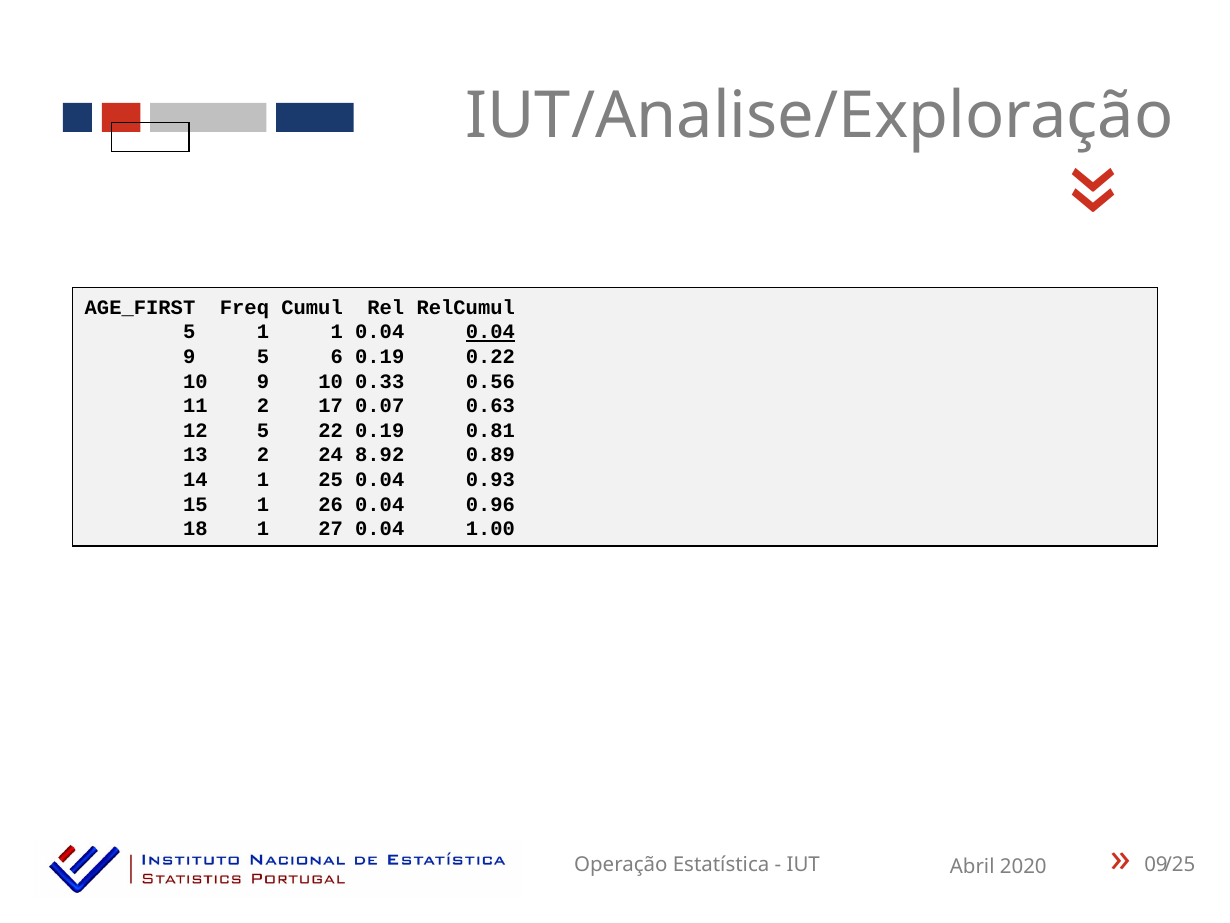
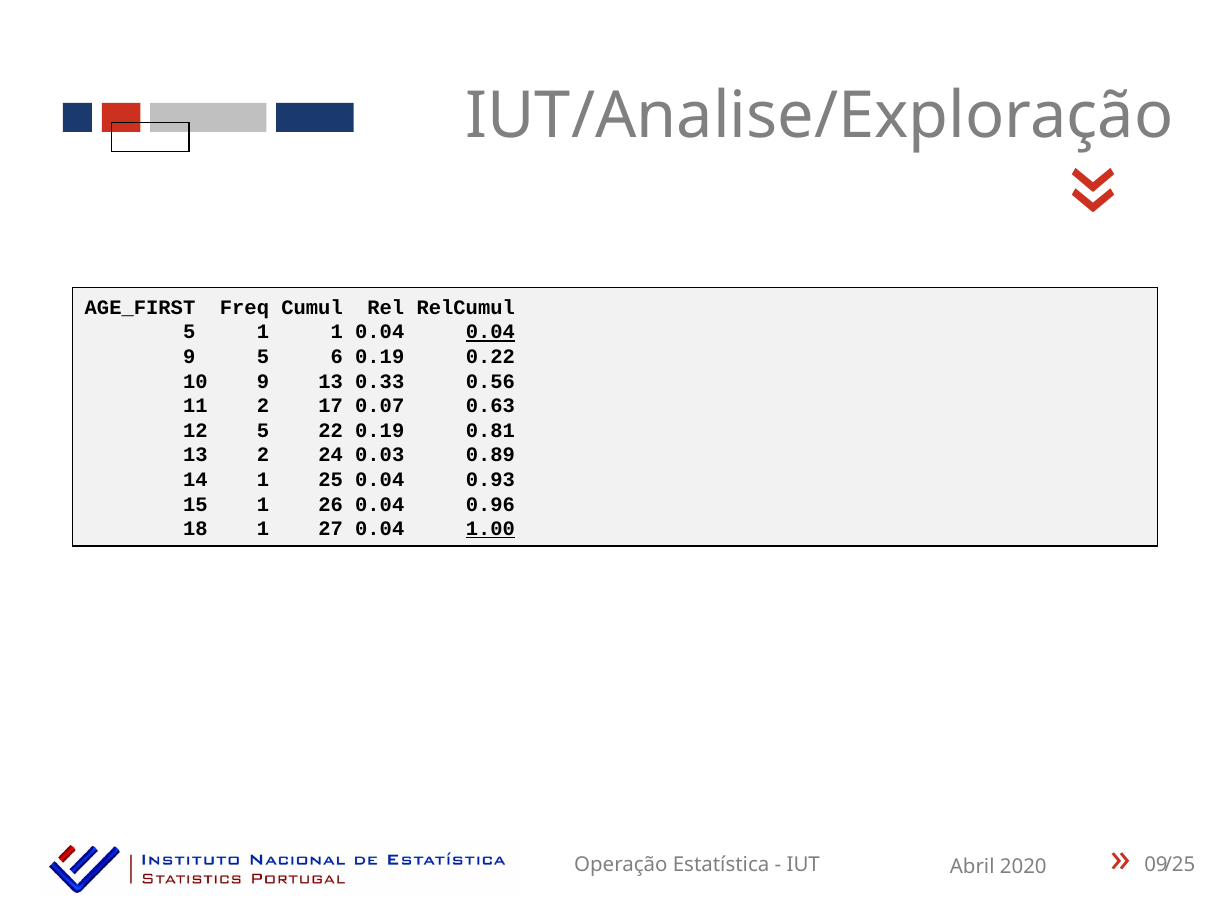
9 10: 10 -> 13 (331, 381)
8.92: 8.92 -> 0.03 (380, 455)
1.00 underline: none -> present (490, 529)
